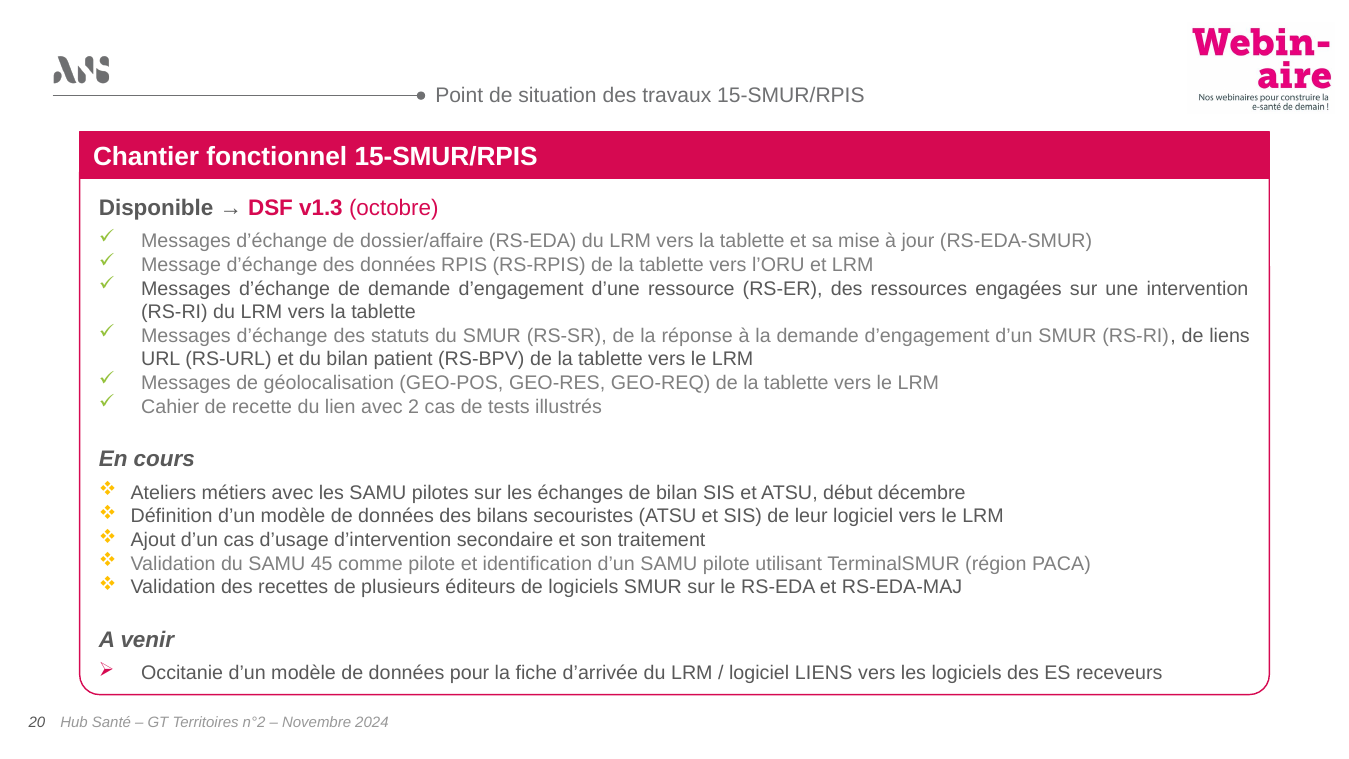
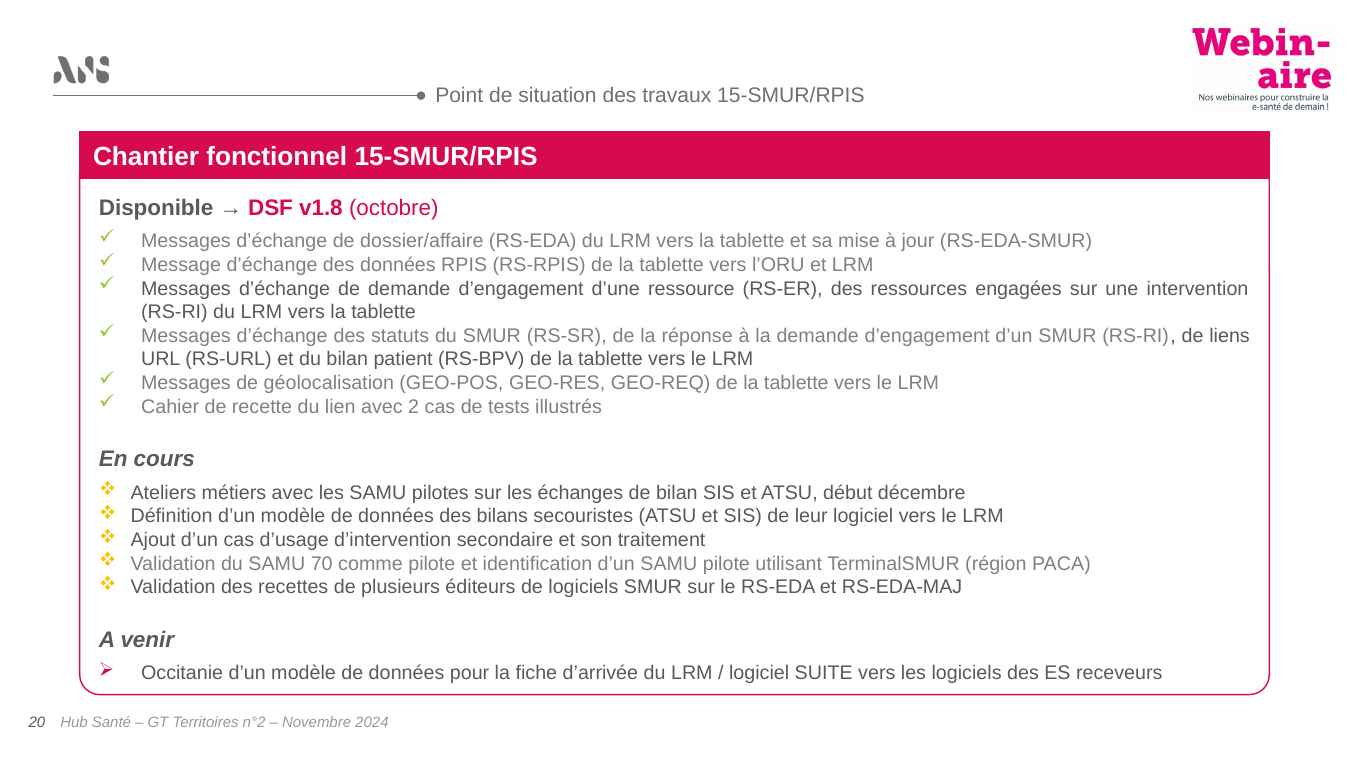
v1.3: v1.3 -> v1.8 (321, 208)
45: 45 -> 70 (322, 563)
logiciel LIENS: LIENS -> SUITE (824, 673)
